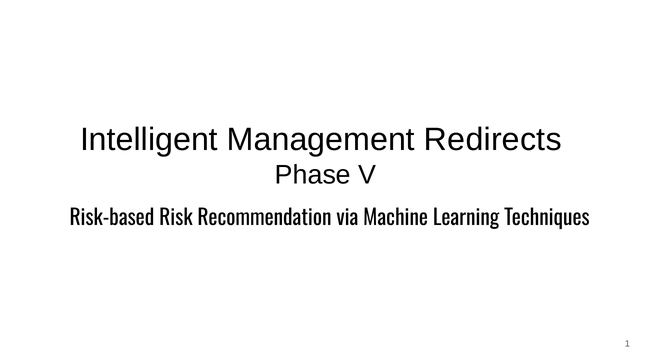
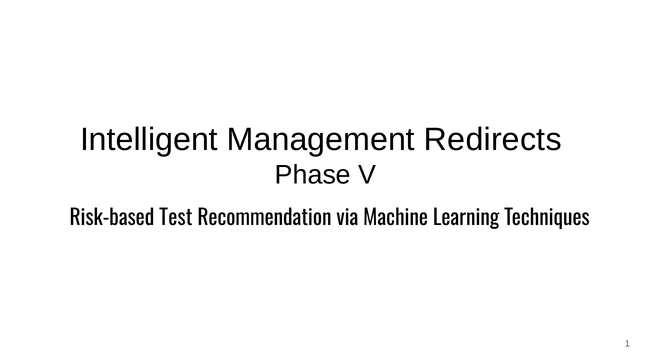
Risk: Risk -> Test (176, 218)
